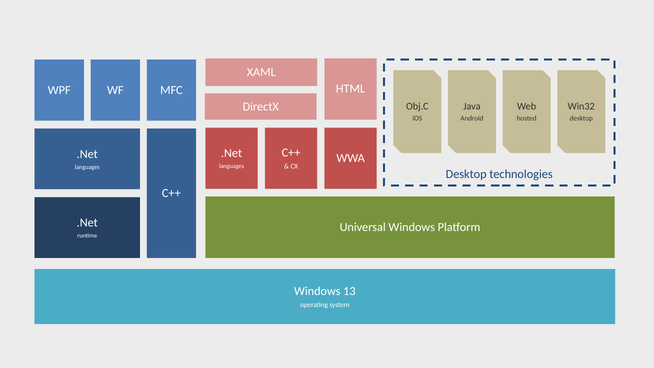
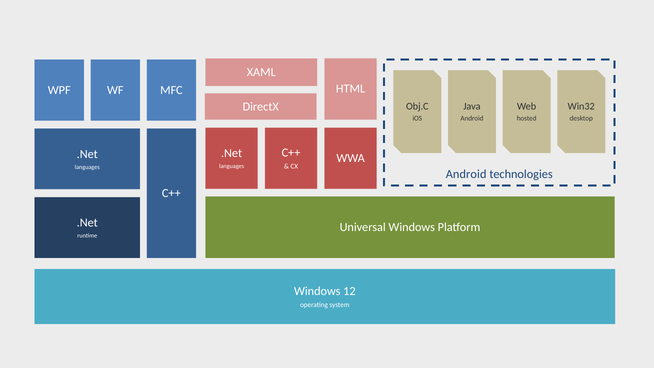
Desktop: Desktop -> Android (466, 174)
13: 13 -> 12 (349, 291)
